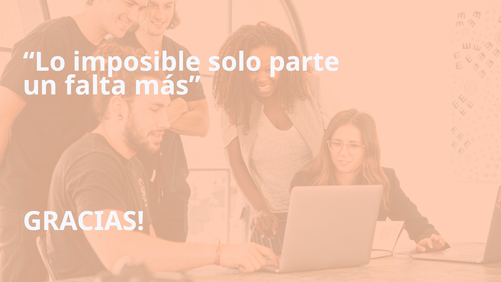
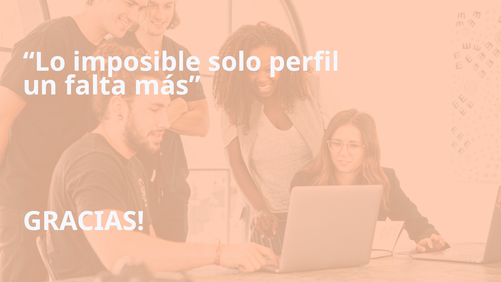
parte: parte -> perfil (304, 62)
